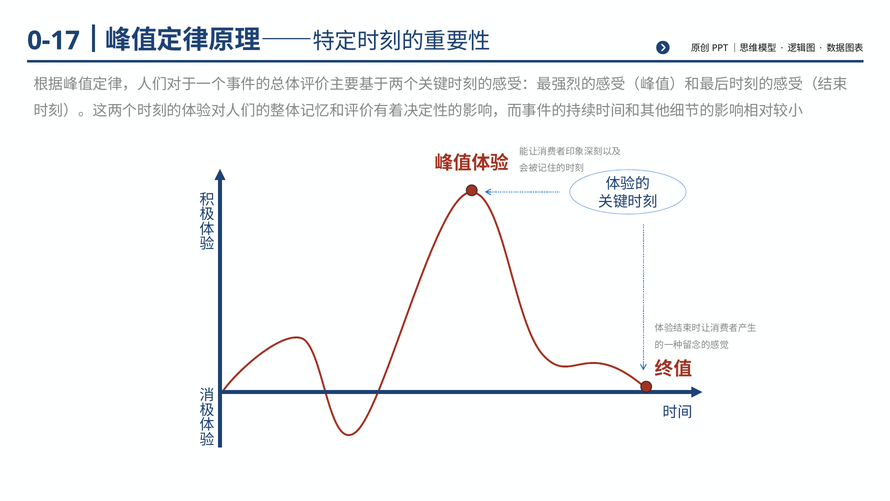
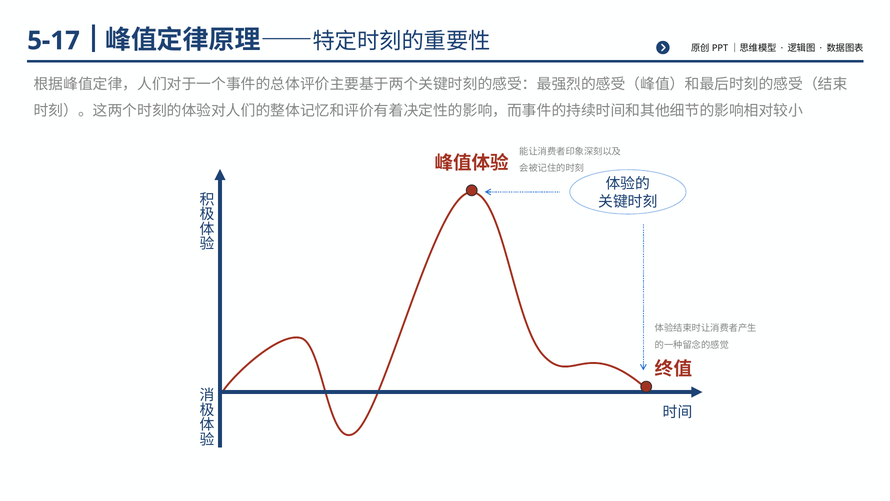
0-17: 0-17 -> 5-17 (54, 41)
